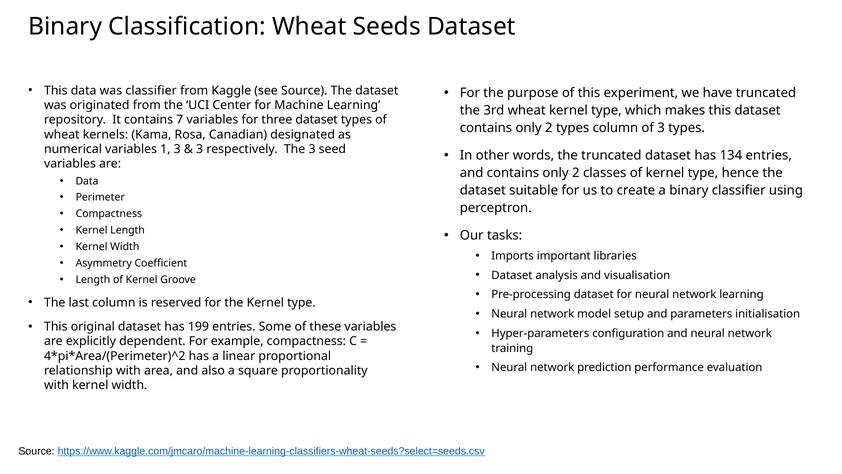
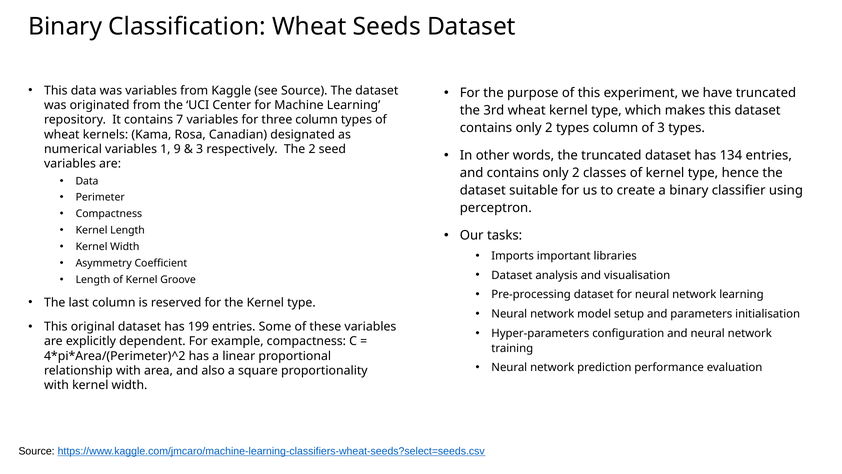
was classifier: classifier -> variables (151, 91)
three dataset: dataset -> column (317, 120)
1 3: 3 -> 9 (177, 149)
The 3: 3 -> 2 (312, 149)
